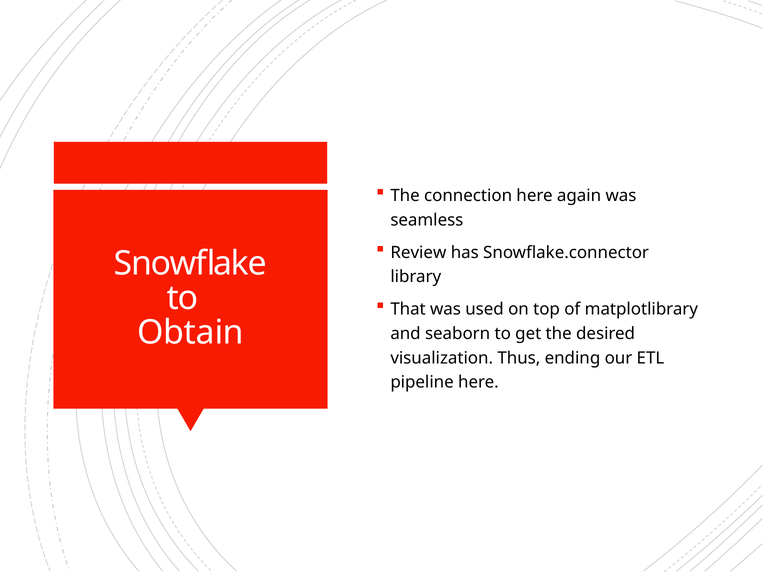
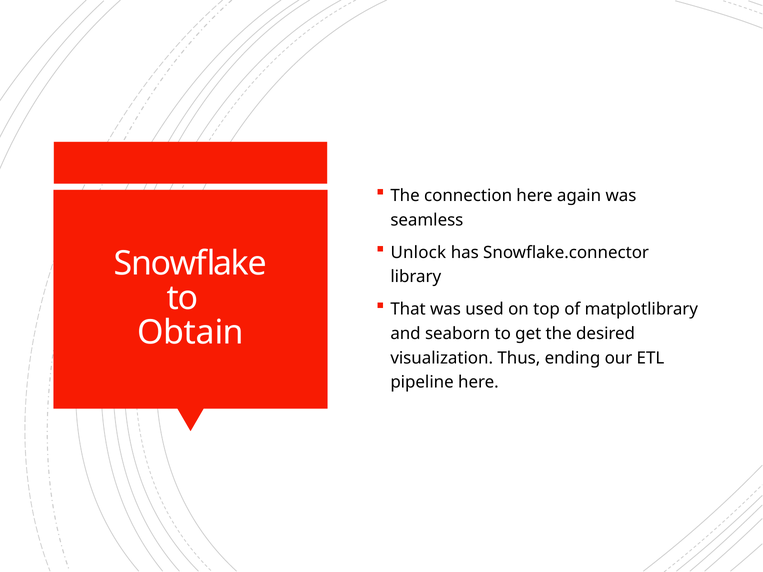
Review: Review -> Unlock (418, 253)
